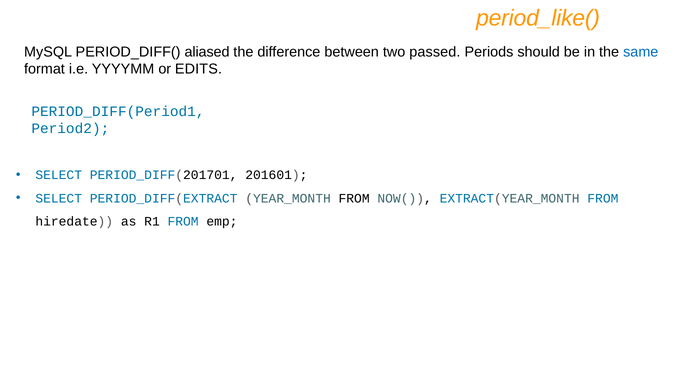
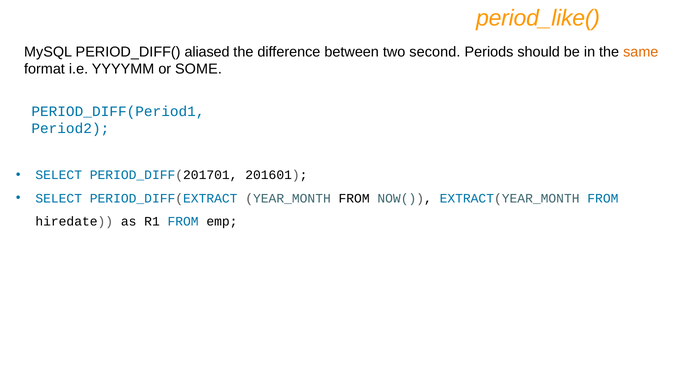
passed: passed -> second (435, 52)
same colour: blue -> orange (641, 52)
EDITS: EDITS -> SOME (198, 69)
